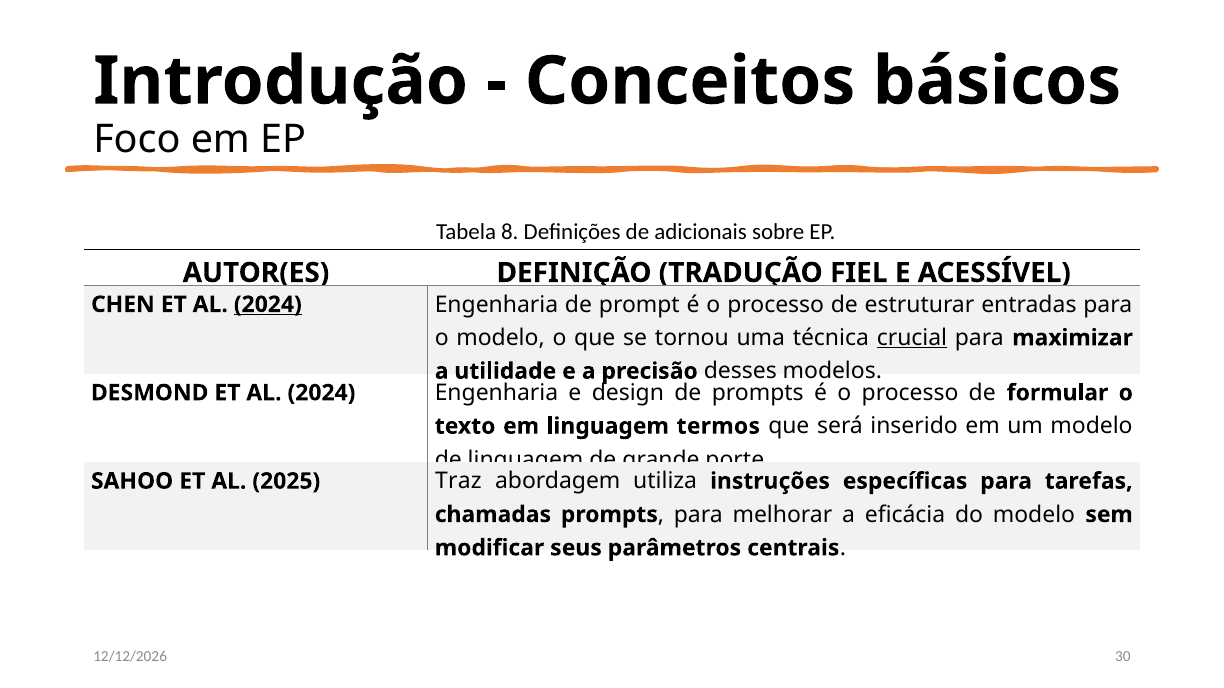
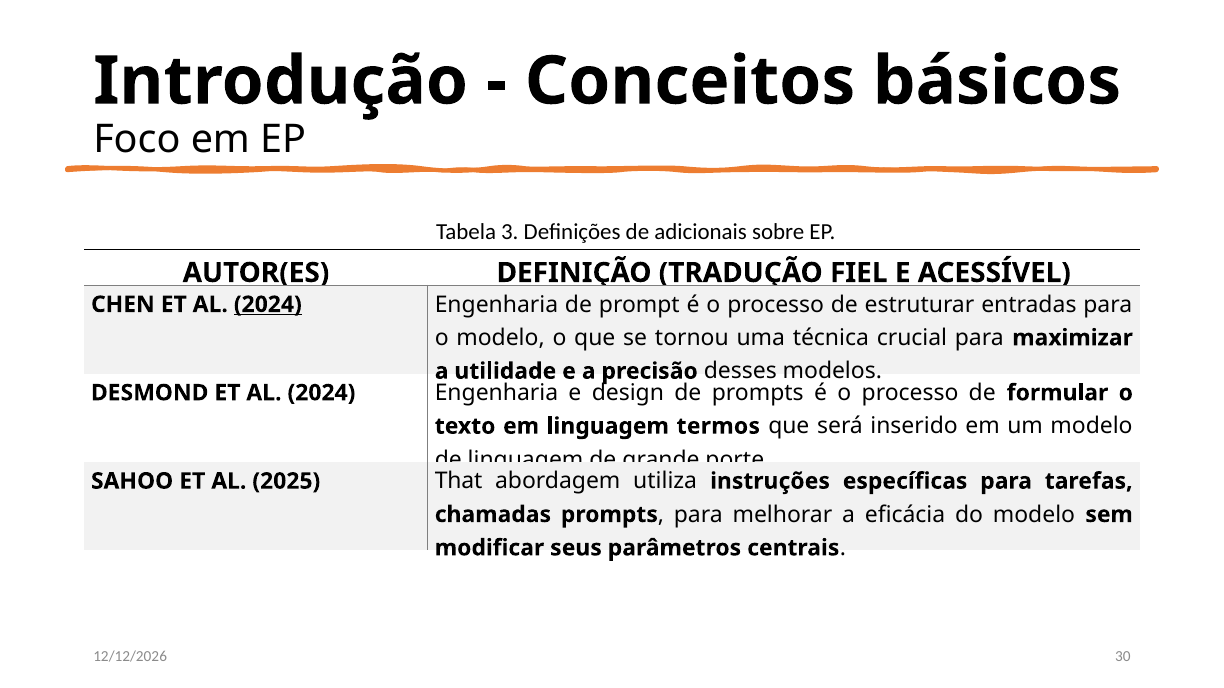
8: 8 -> 3 (510, 232)
crucial underline: present -> none (912, 338)
Traz: Traz -> That (459, 481)
